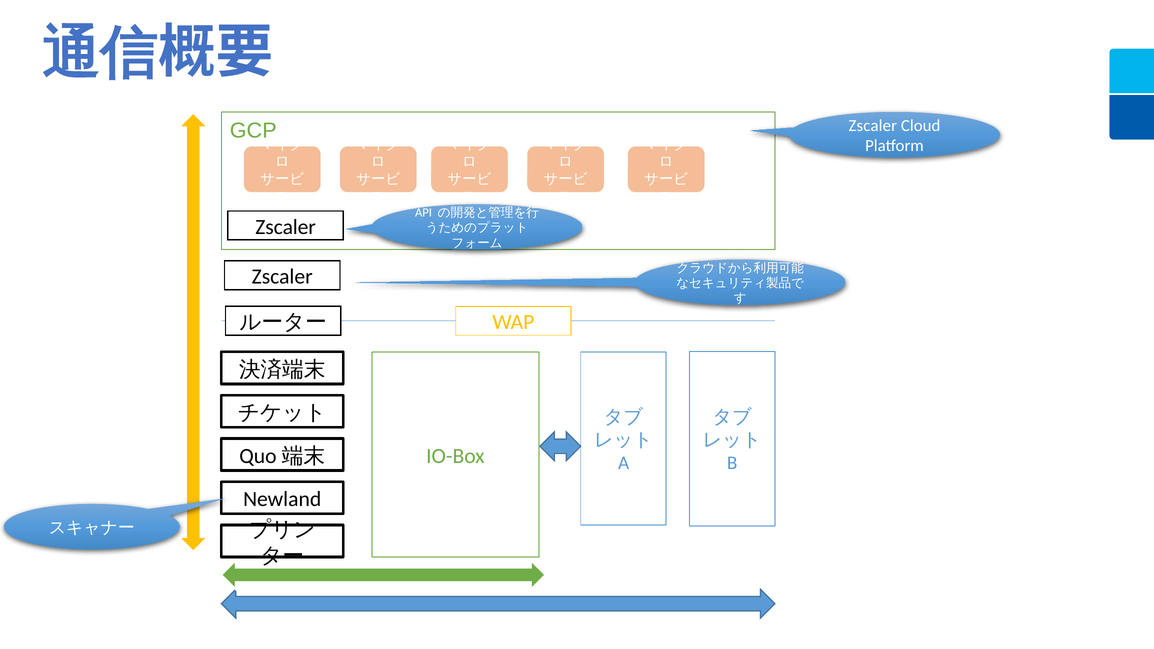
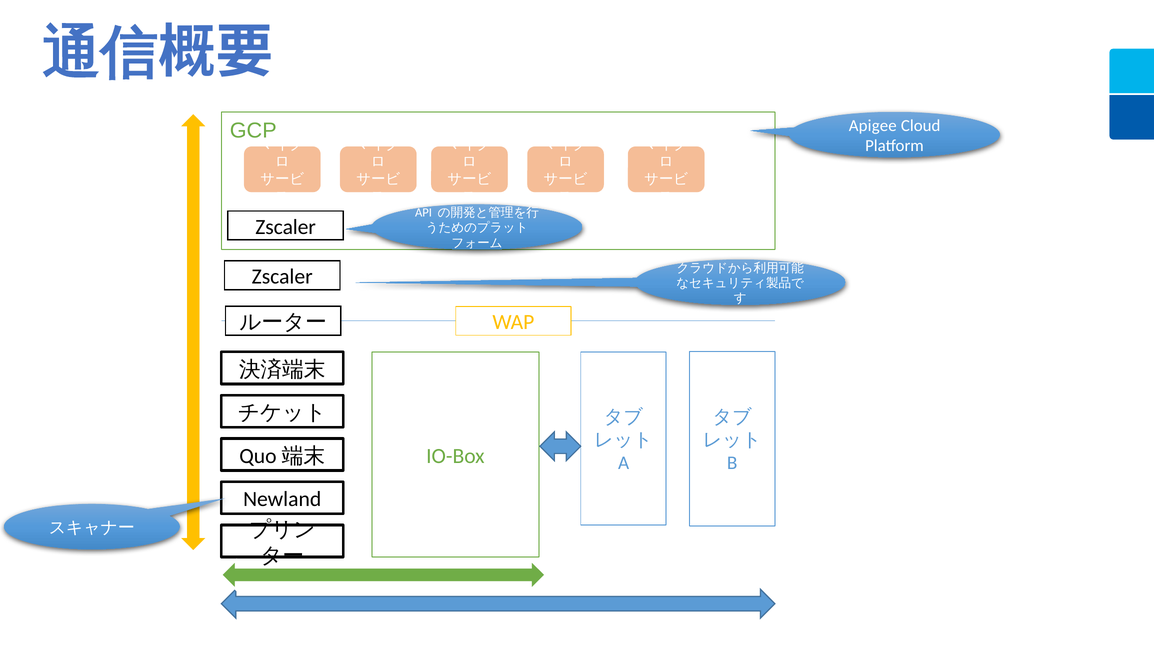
Zscaler: Zscaler -> Apigee (873, 126)
